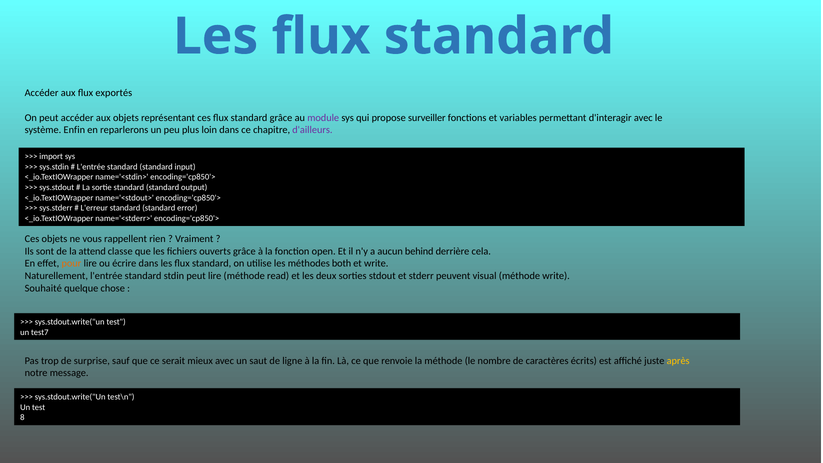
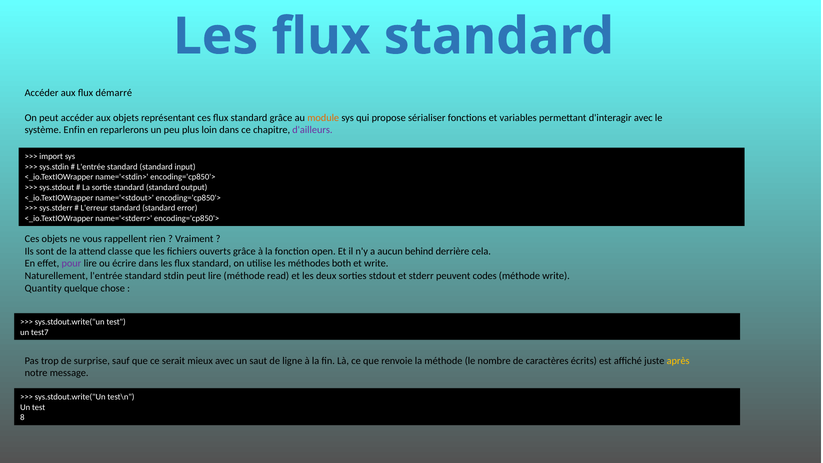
exportés: exportés -> démarré (114, 93)
module colour: purple -> orange (323, 118)
surveiller: surveiller -> sérialiser (427, 118)
pour colour: orange -> purple (71, 263)
visual: visual -> codes (485, 276)
Souhaité: Souhaité -> Quantity (43, 288)
